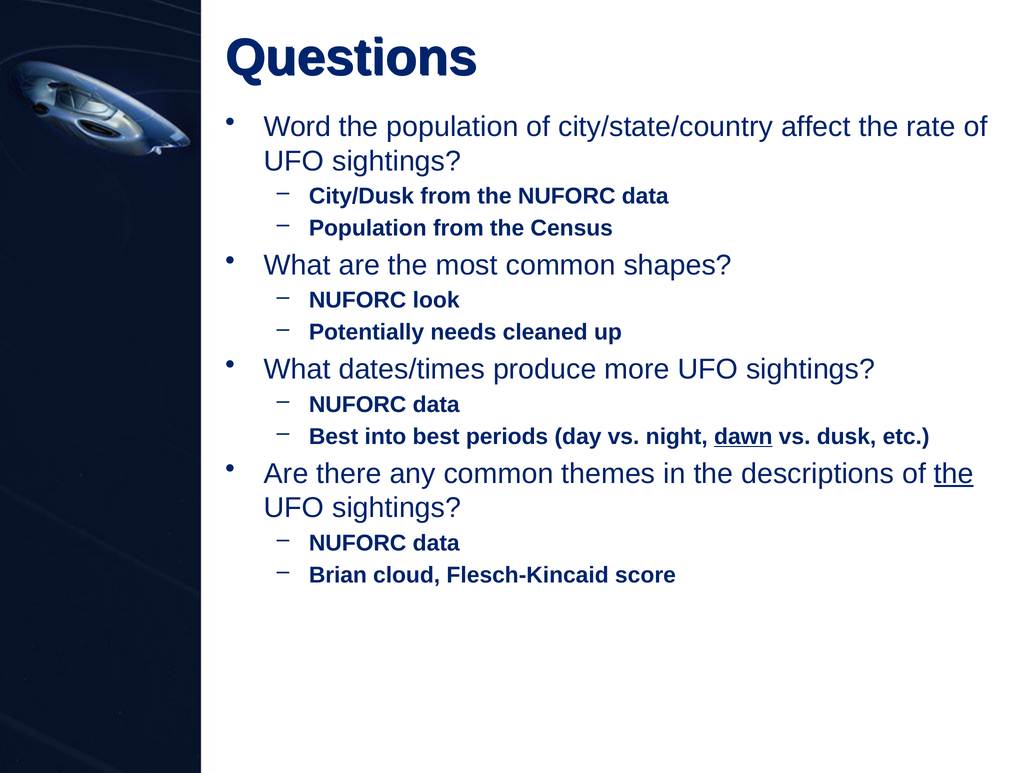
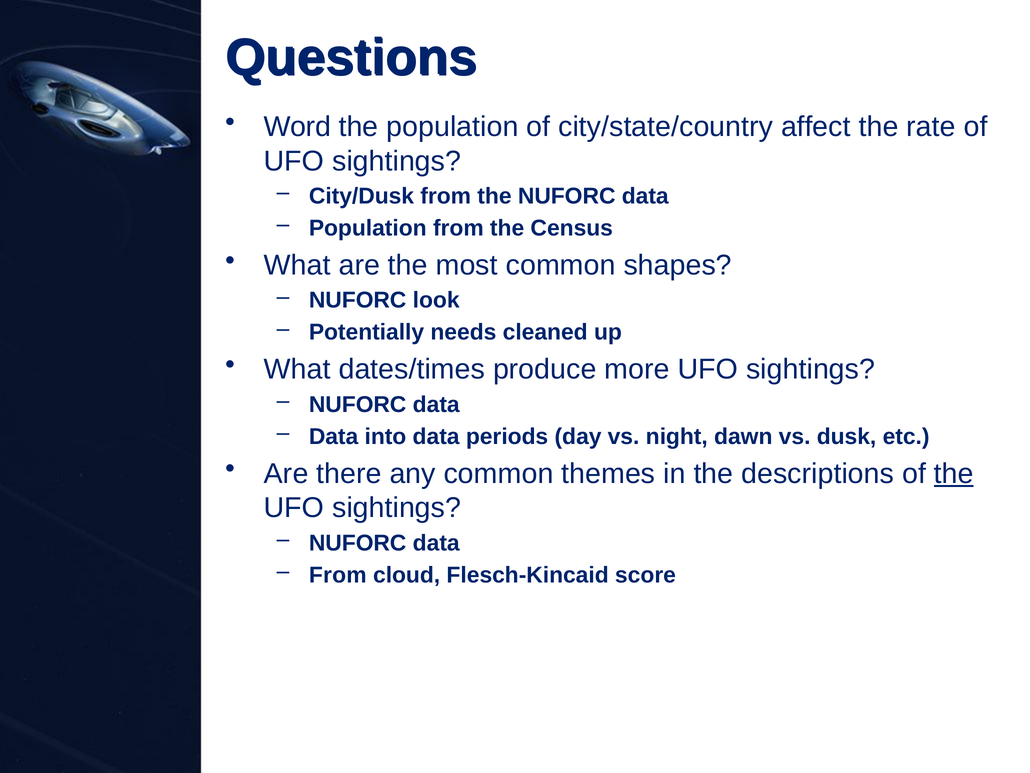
Best: Best -> Data (334, 436)
into best: best -> data (436, 436)
dawn underline: present -> none (743, 436)
Brian: Brian -> From (338, 575)
